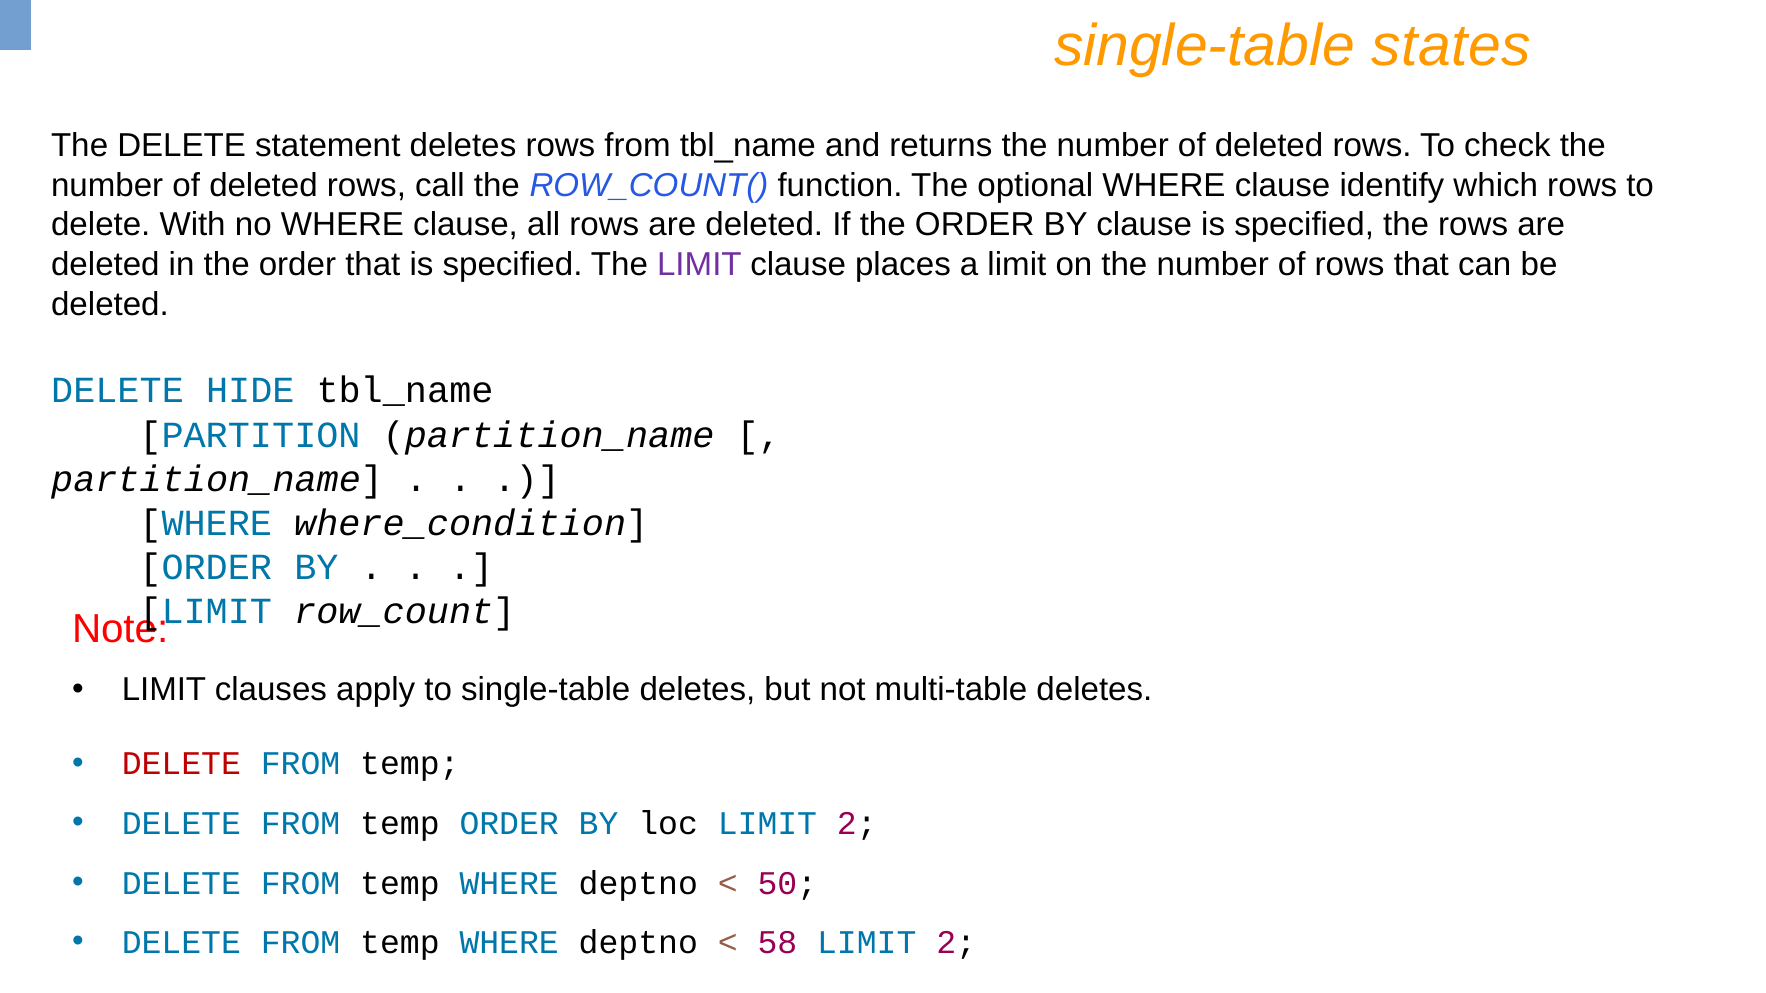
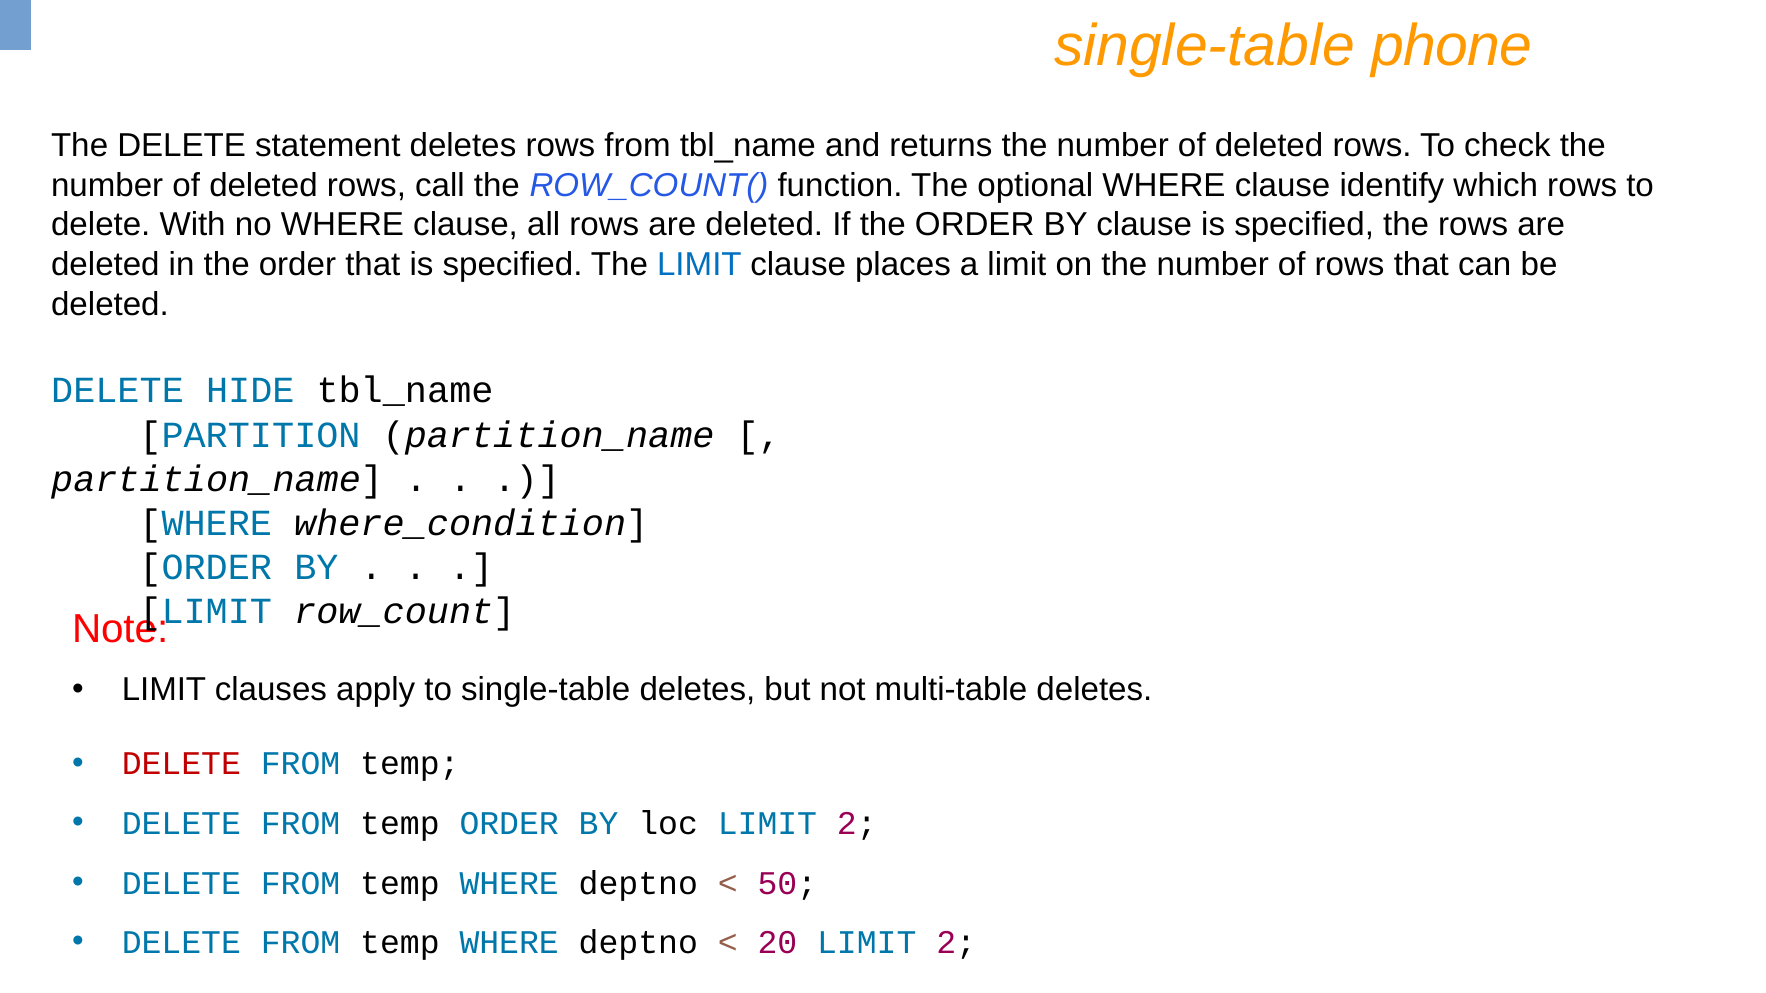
states: states -> phone (1452, 46)
LIMIT colour: purple -> blue (699, 265)
58: 58 -> 20 (777, 943)
